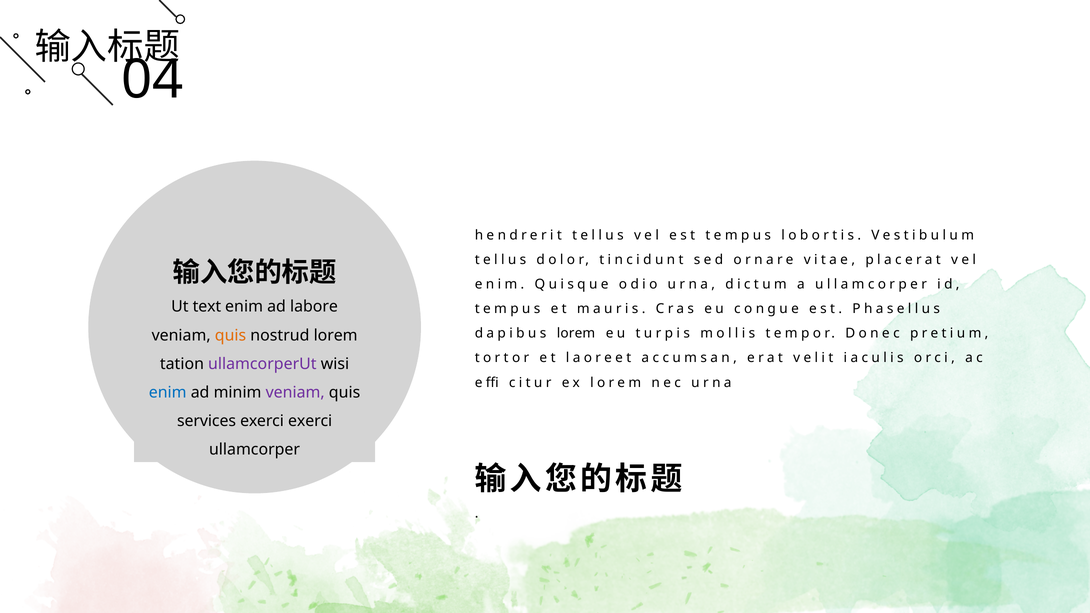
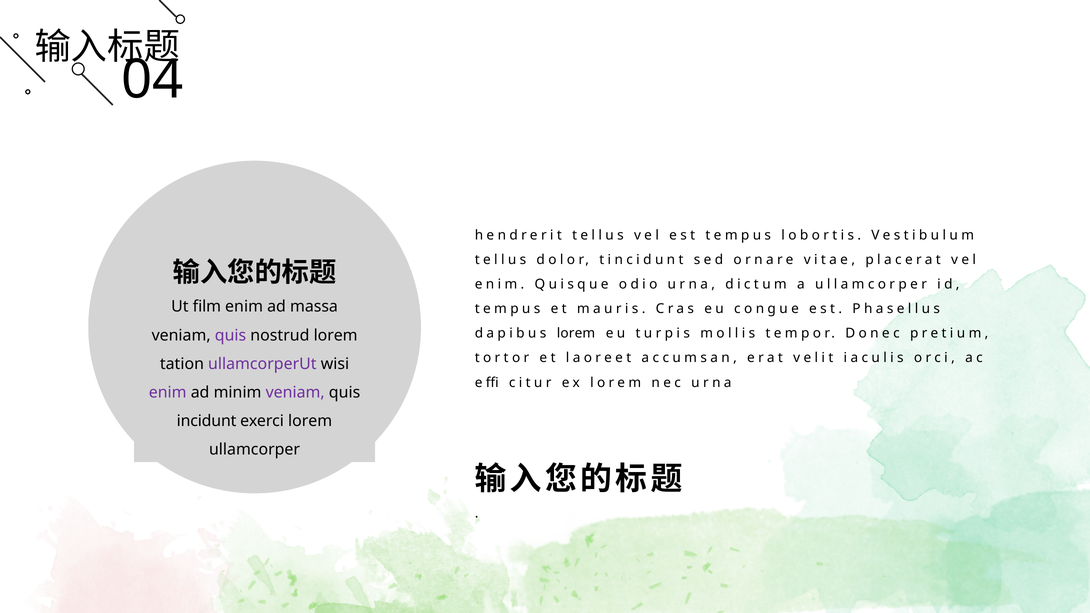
text: text -> film (207, 307)
labore: labore -> massa (314, 307)
quis colour: orange -> purple (231, 335)
enim colour: blue -> purple (168, 393)
services: services -> incidunt (207, 421)
exerci exerci: exerci -> lorem (310, 421)
